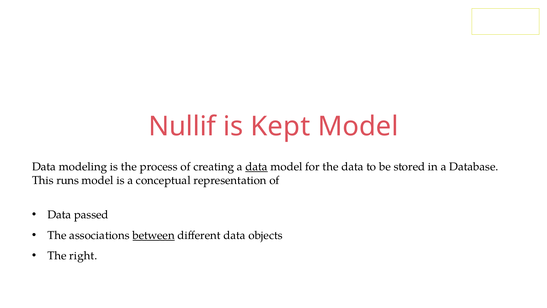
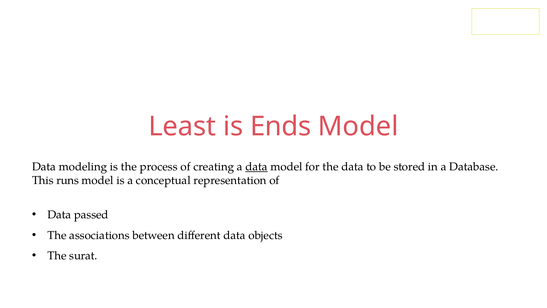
Nullif: Nullif -> Least (182, 126)
Kept: Kept -> Ends (281, 126)
between underline: present -> none (154, 235)
right: right -> surat (83, 256)
